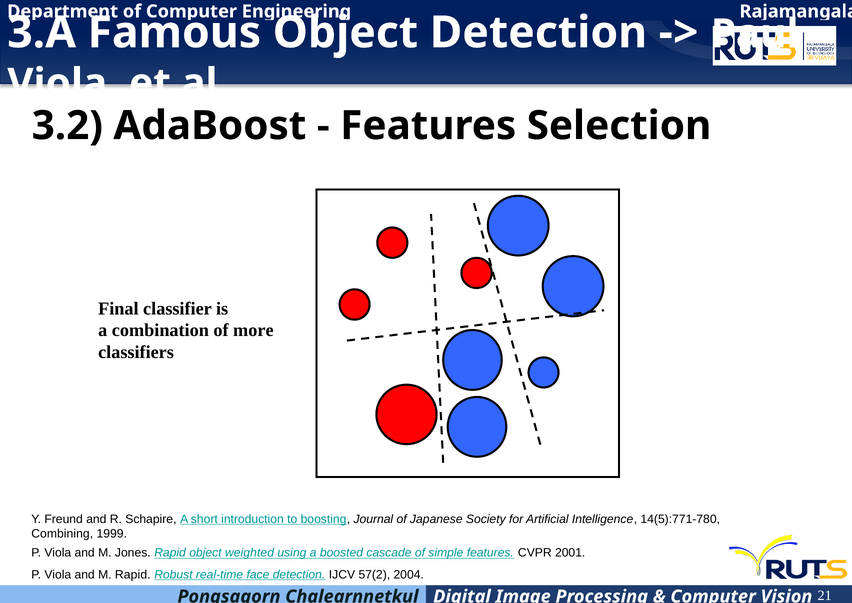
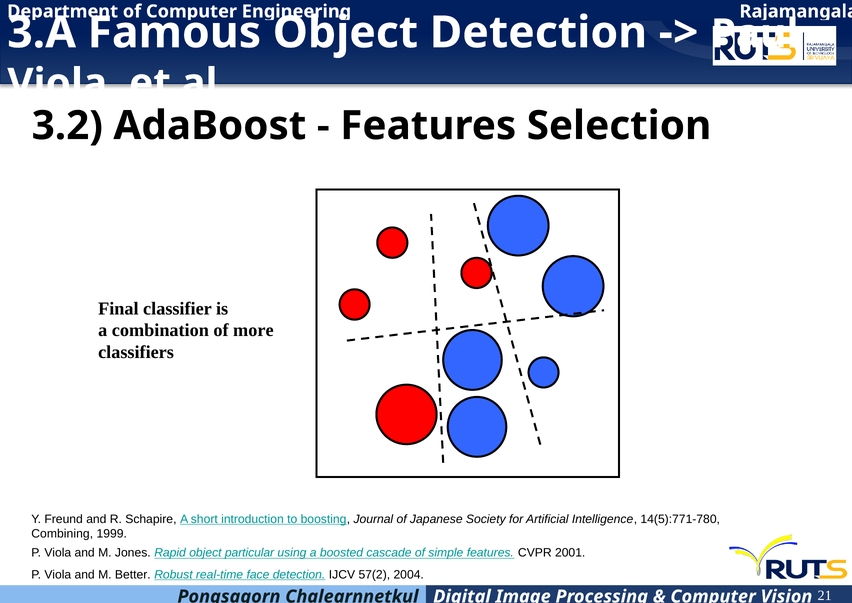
weighted: weighted -> particular (250, 553)
M Rapid: Rapid -> Better (133, 575)
